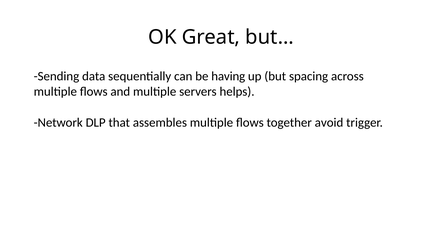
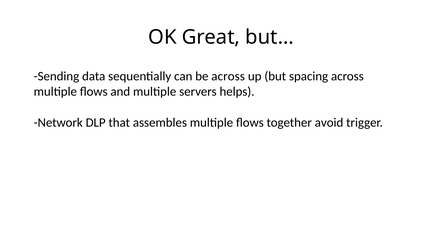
be having: having -> across (228, 76)
